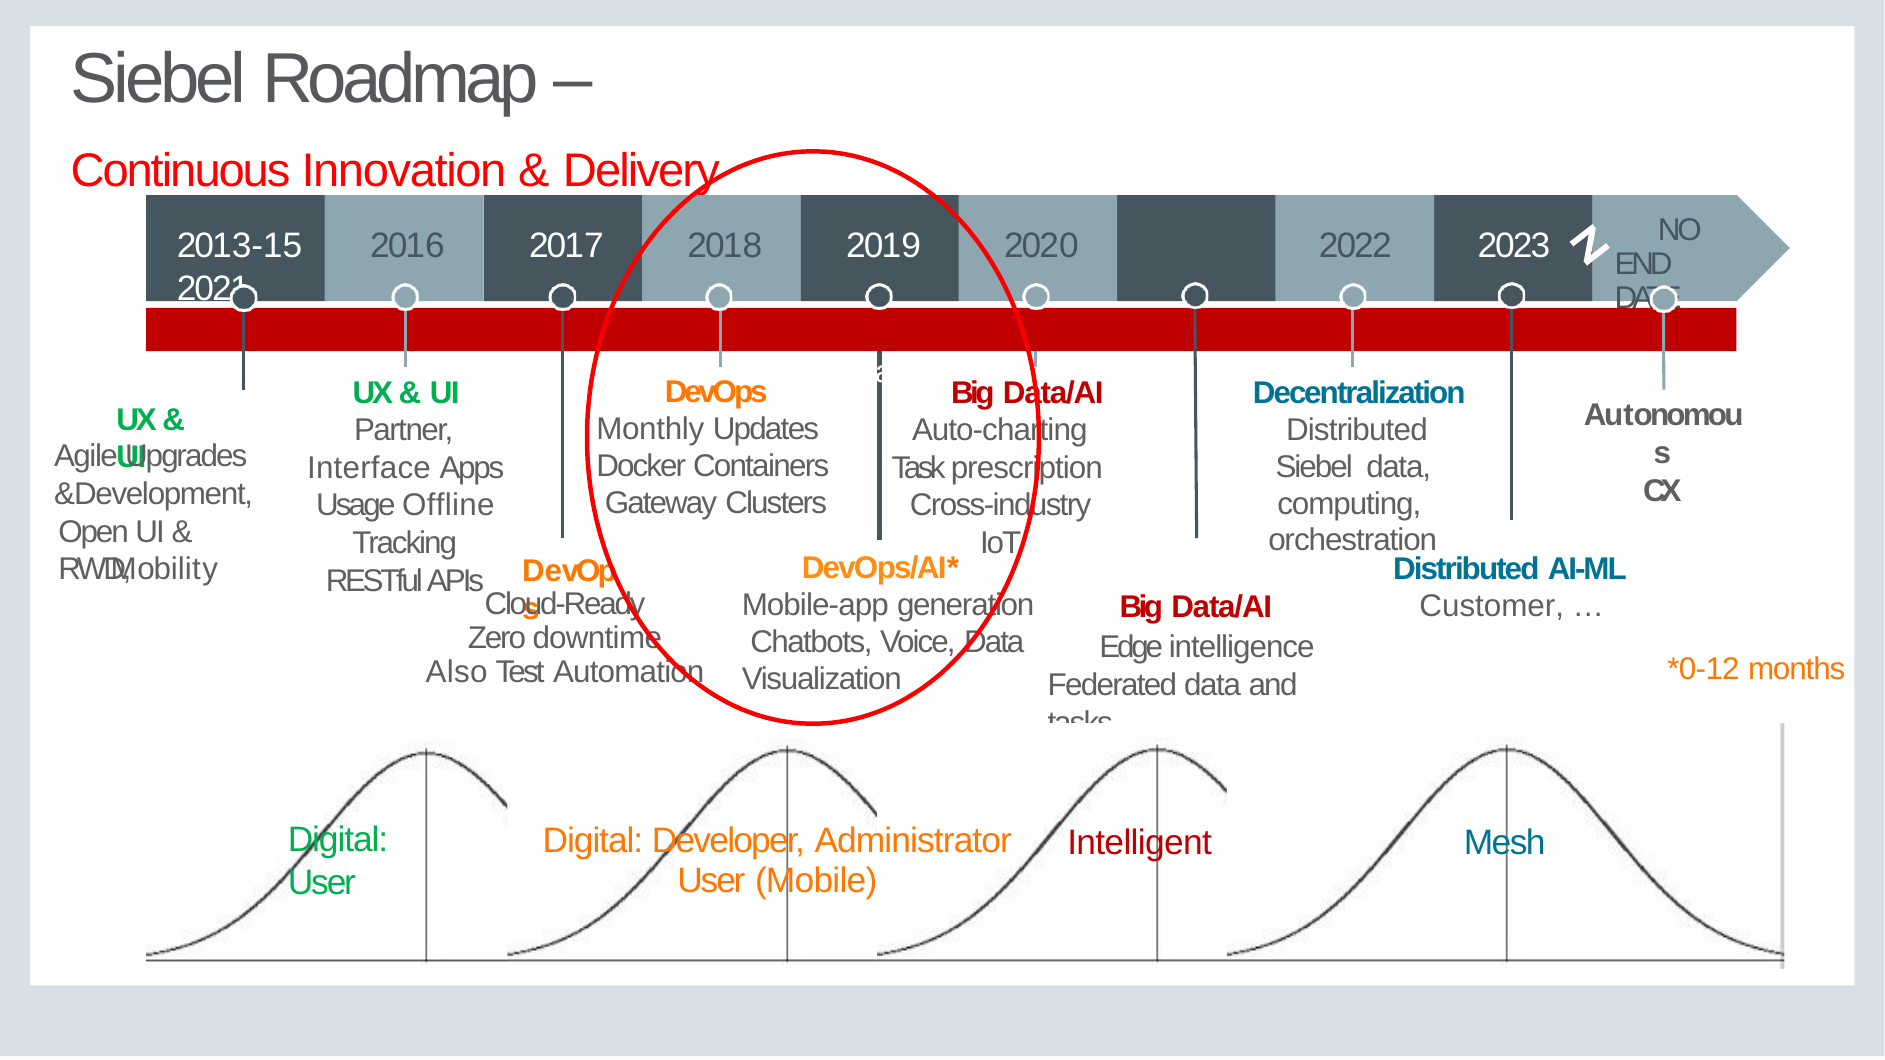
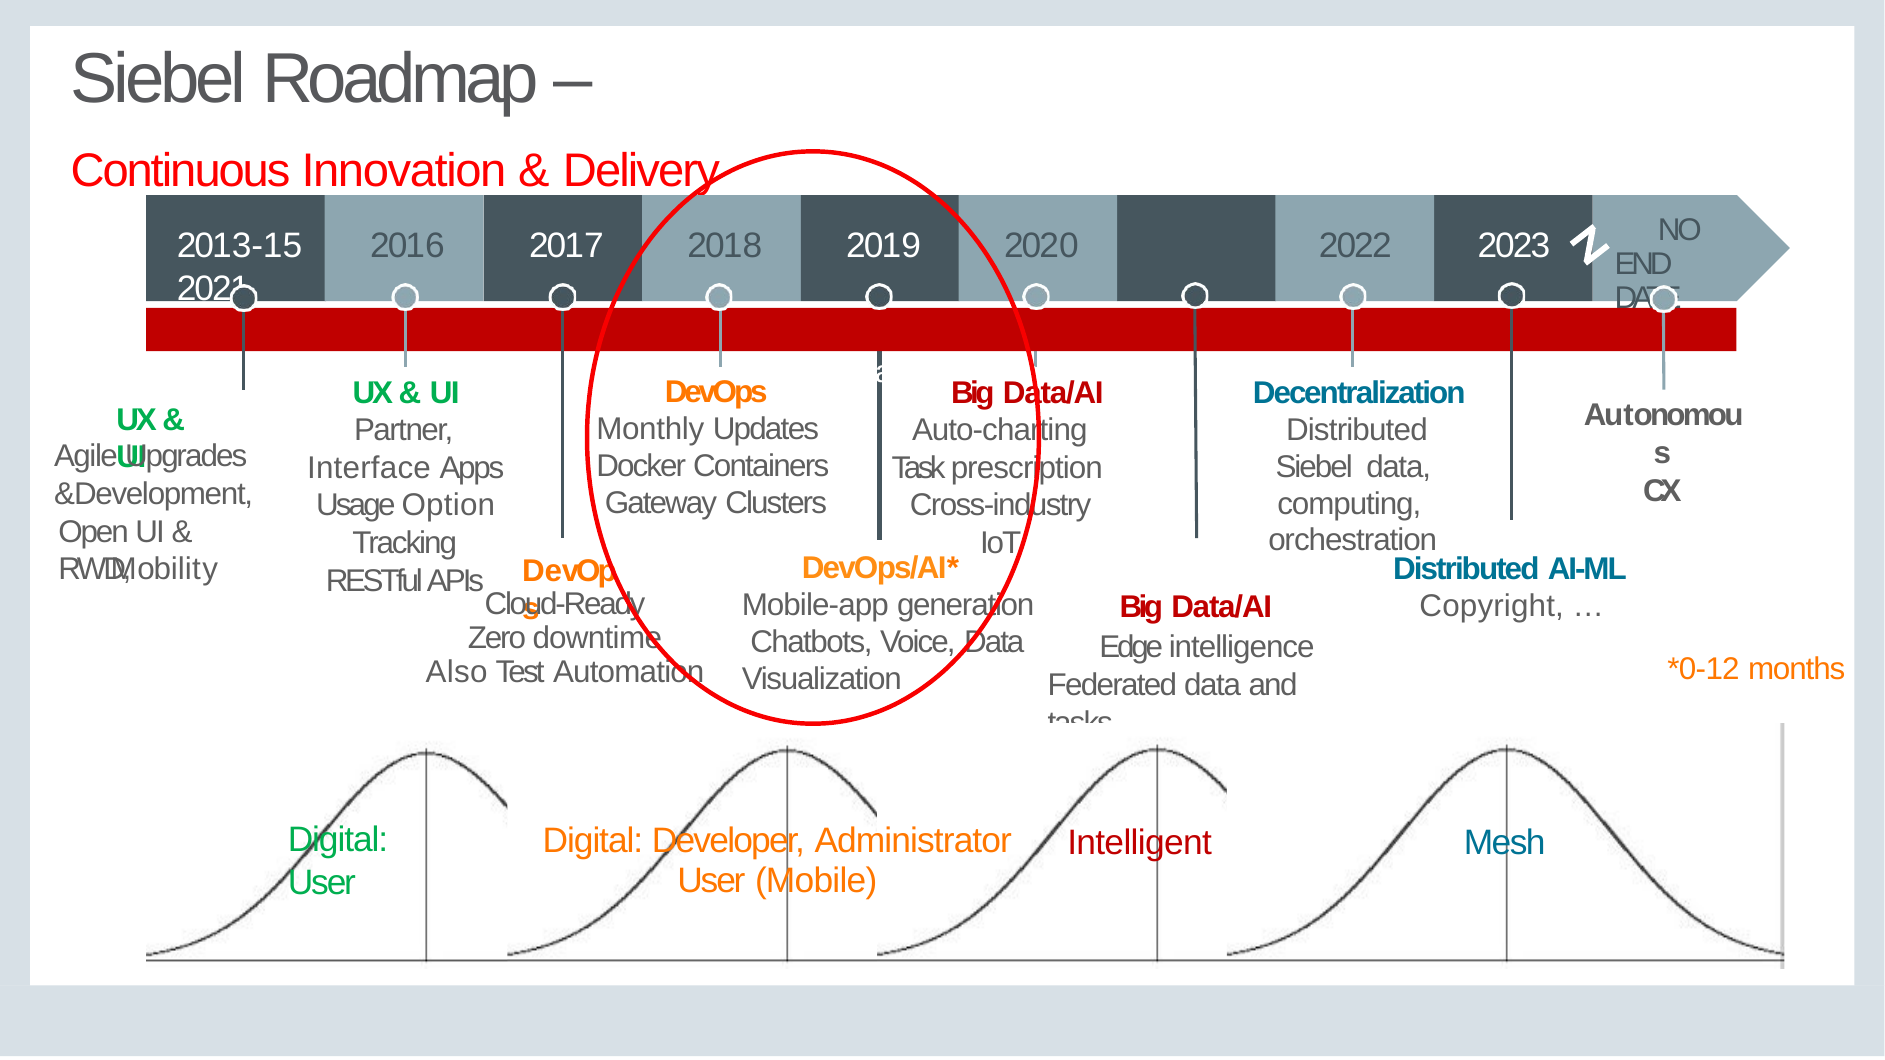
Offline: Offline -> Option (448, 506)
Customer: Customer -> Copyright (1492, 606)
